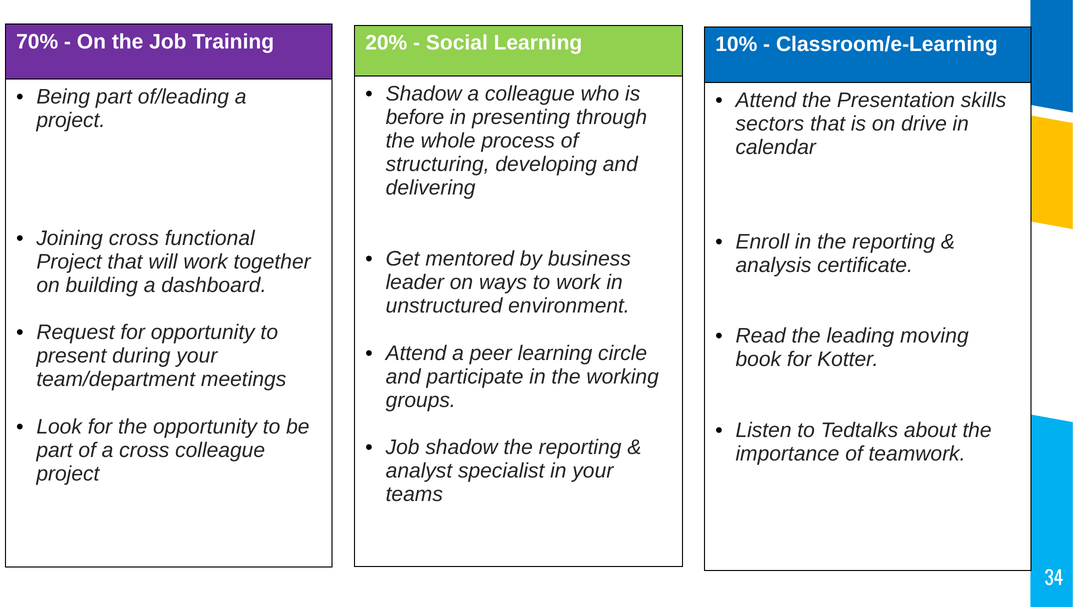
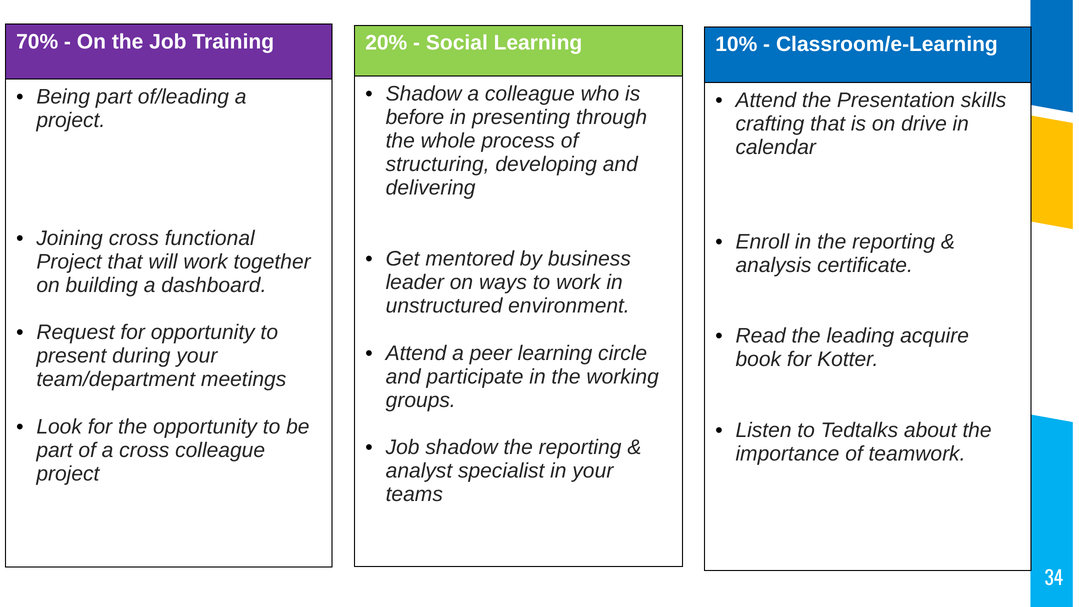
sectors: sectors -> crafting (770, 124)
moving: moving -> acquire (935, 336)
